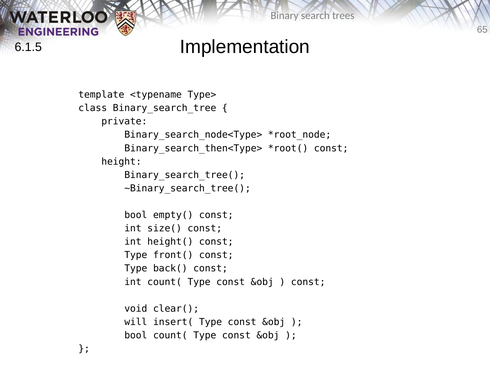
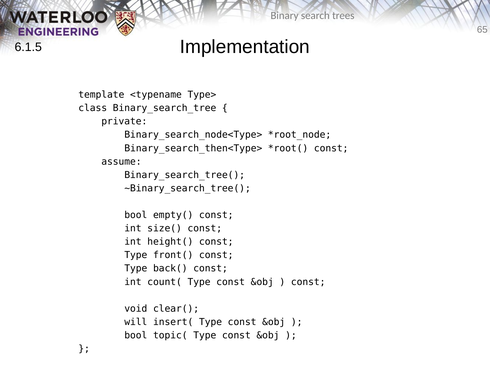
height: height -> assume (121, 161)
bool count(: count( -> topic( (170, 335)
